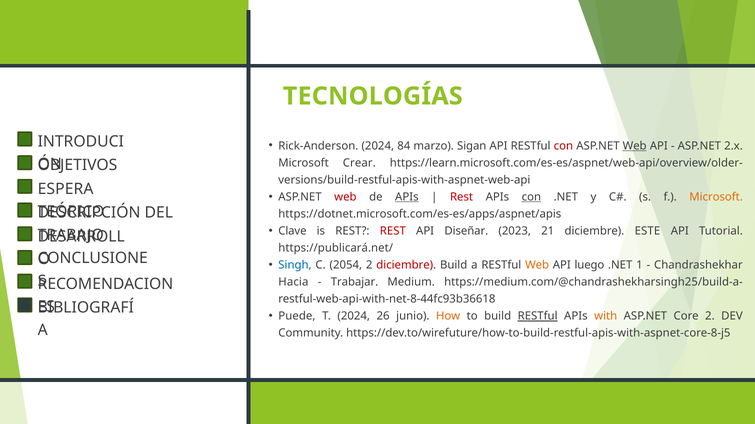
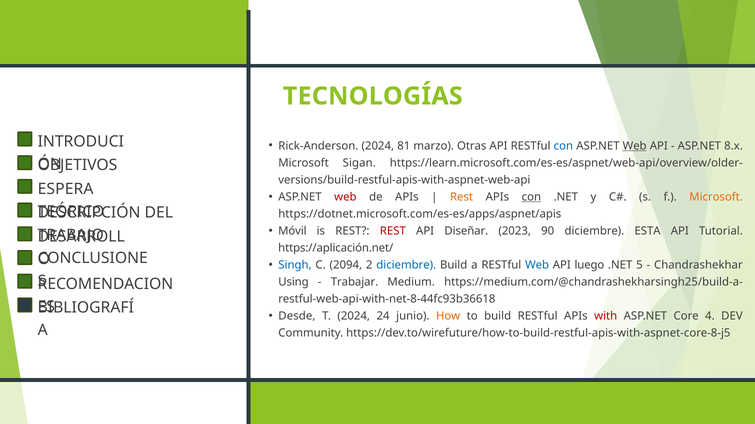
84: 84 -> 81 (404, 146)
Sigan: Sigan -> Otras (472, 146)
con colour: red -> blue (563, 146)
2.x: 2.x -> 8.x (734, 146)
Crear: Crear -> Sigan (359, 163)
APIs underline: present -> none (407, 197)
Rest colour: red -> orange (462, 197)
Clave: Clave -> Móvil (292, 231)
21: 21 -> 90 (548, 231)
ESTE: ESTE -> ESTA (648, 231)
https://publicará.net/: https://publicará.net/ -> https://aplicación.net/ (336, 248)
2054: 2054 -> 2094 (346, 265)
diciembre colour: red -> blue (406, 265)
Web colour: orange -> blue (537, 265)
1: 1 -> 5 (639, 265)
Hacia: Hacia -> Using (294, 283)
Puede: Puede -> Desde (297, 317)
26: 26 -> 24 (383, 317)
RESTful underline: present -> none (538, 317)
with colour: orange -> red (606, 317)
Core 2: 2 -> 4 (710, 317)
